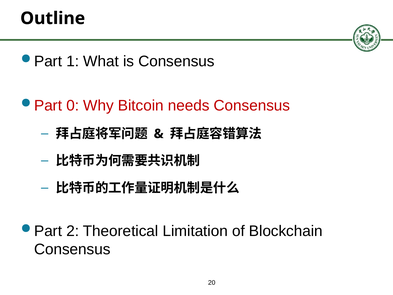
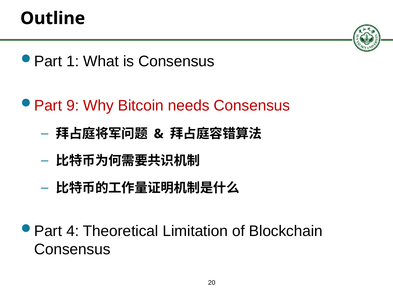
0: 0 -> 9 (73, 105)
2: 2 -> 4 (73, 231)
